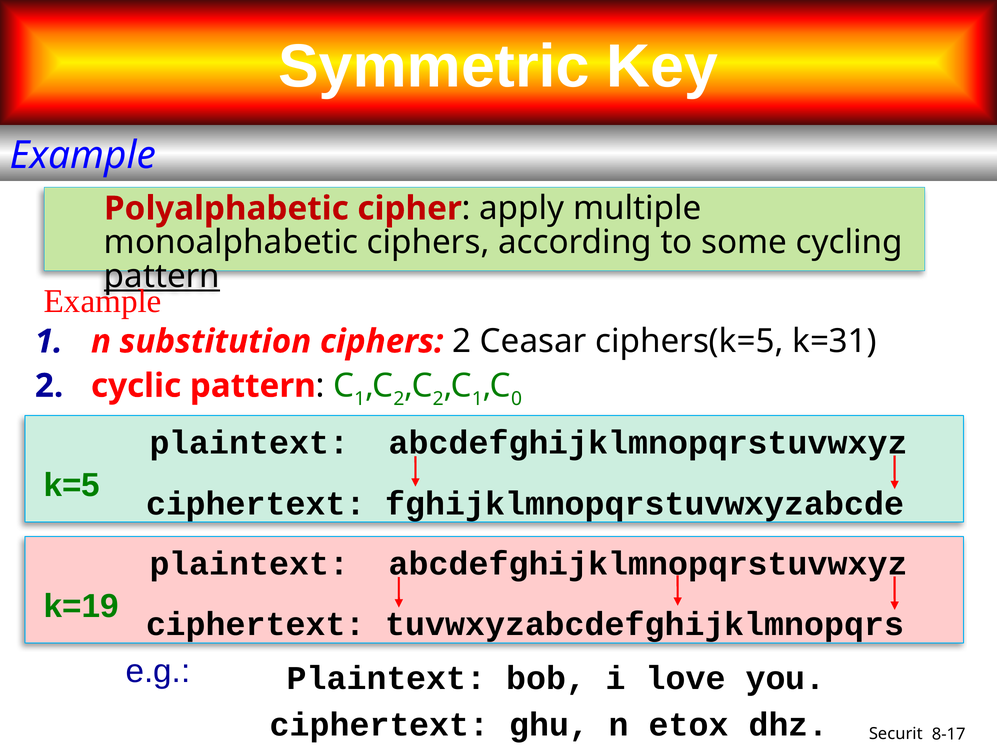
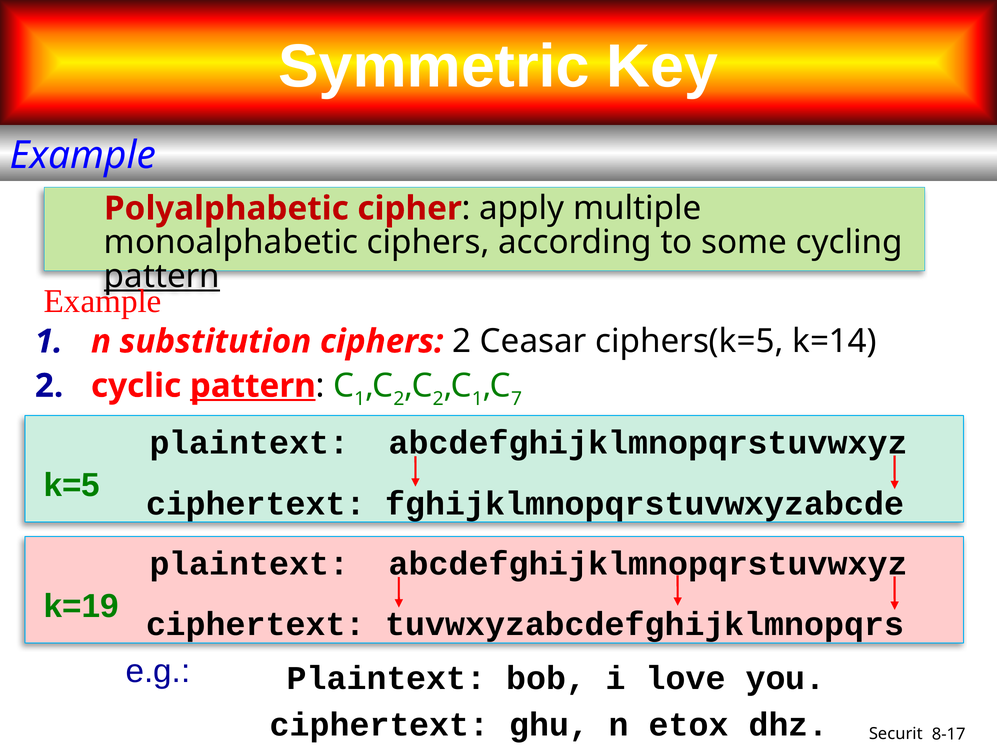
k=31: k=31 -> k=14 (835, 341)
pattern underline: none -> present (253, 386)
0: 0 -> 7 (517, 399)
